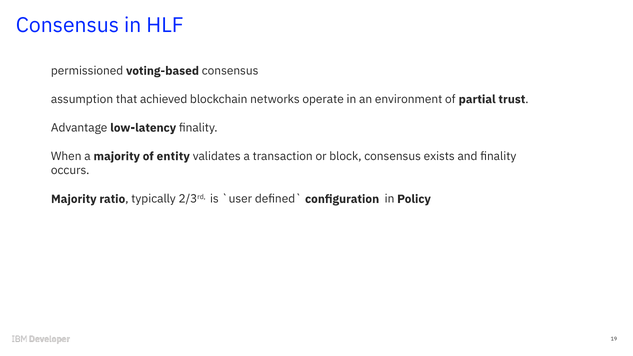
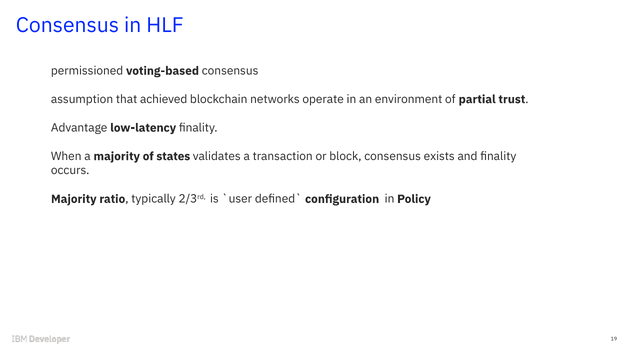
entity: entity -> states (173, 156)
